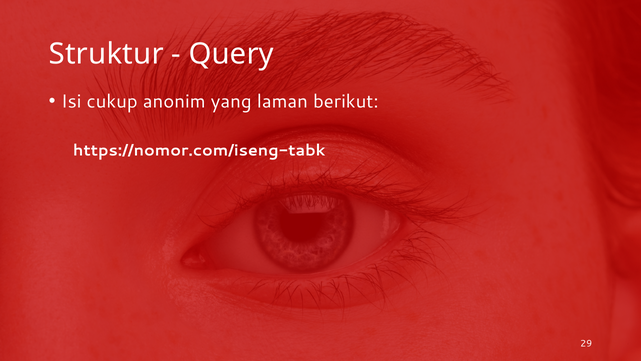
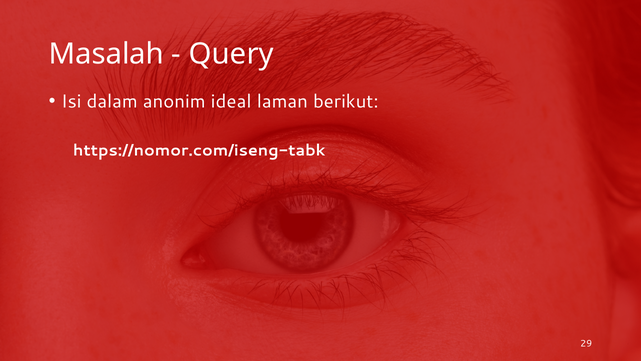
Struktur: Struktur -> Masalah (106, 54)
cukup: cukup -> dalam (112, 101)
yang: yang -> ideal (231, 101)
